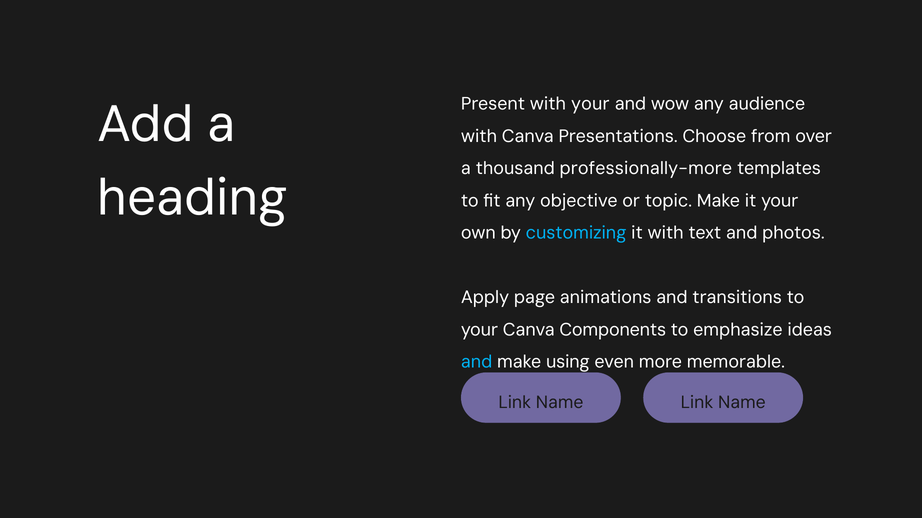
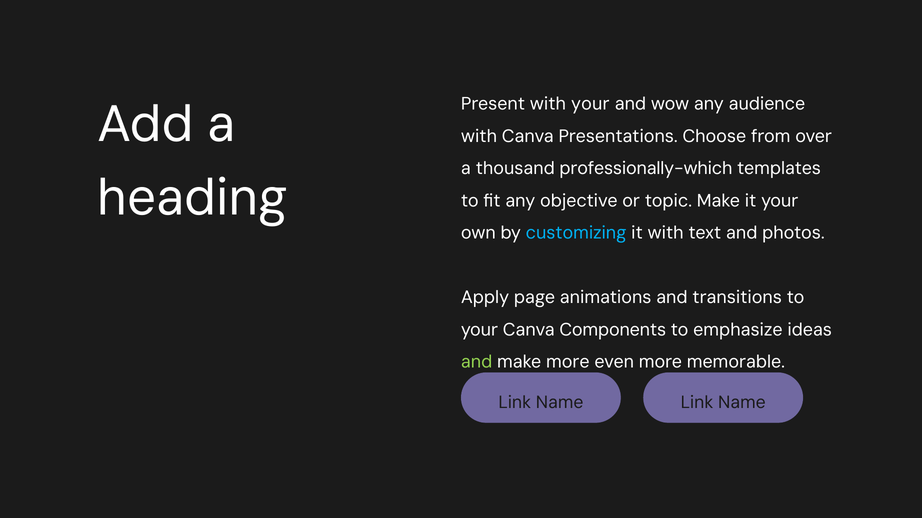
professionally-more: professionally-more -> professionally-which (646, 169)
and colour: light blue -> light green (477, 362)
make using: using -> more (568, 362)
